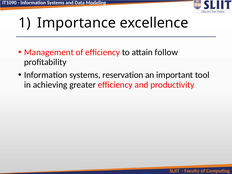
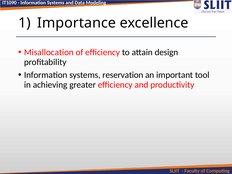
Management: Management -> Misallocation (49, 52)
follow: follow -> design (166, 52)
